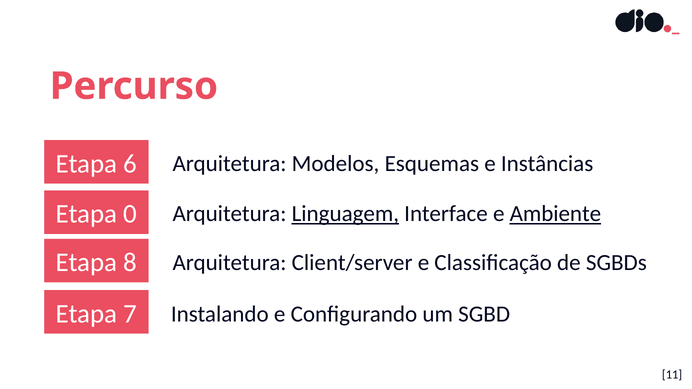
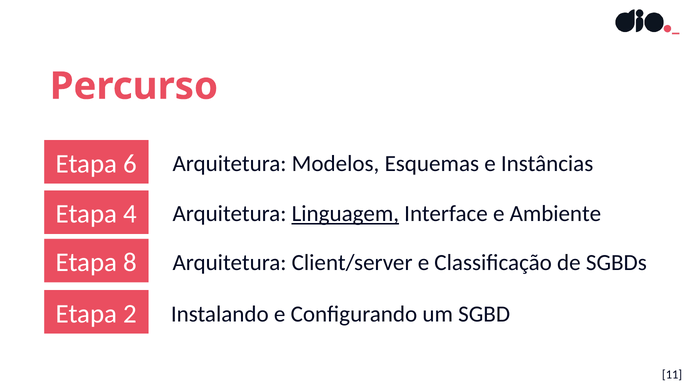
0: 0 -> 4 (130, 214)
Ambiente underline: present -> none (555, 214)
7: 7 -> 2 (130, 314)
